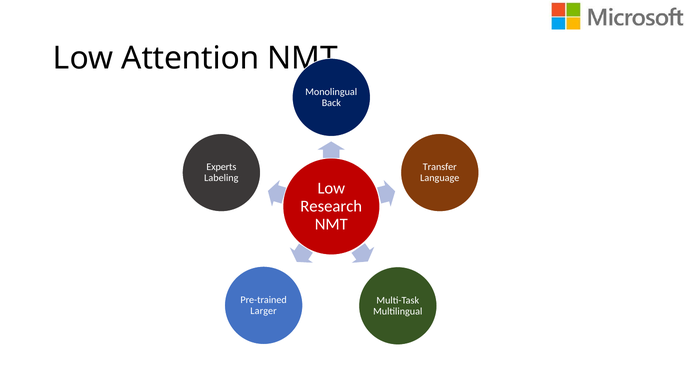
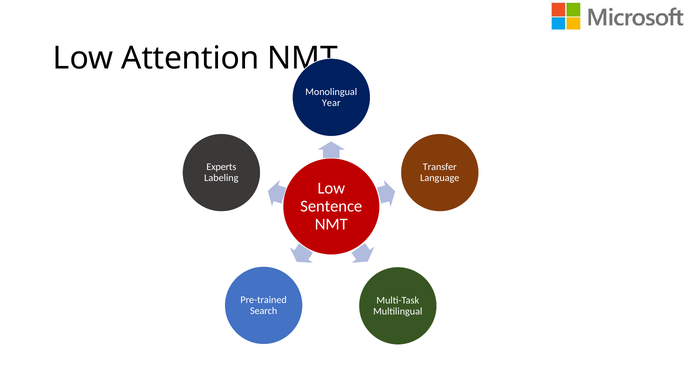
Back: Back -> Year (331, 103)
Research: Research -> Sentence (331, 207)
Larger: Larger -> Search (264, 311)
